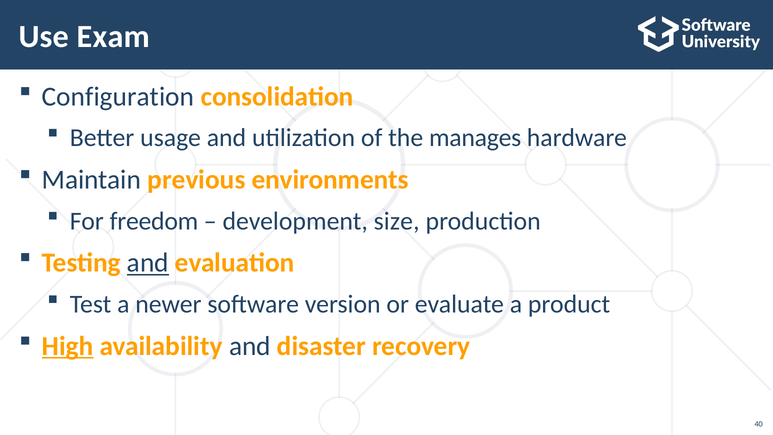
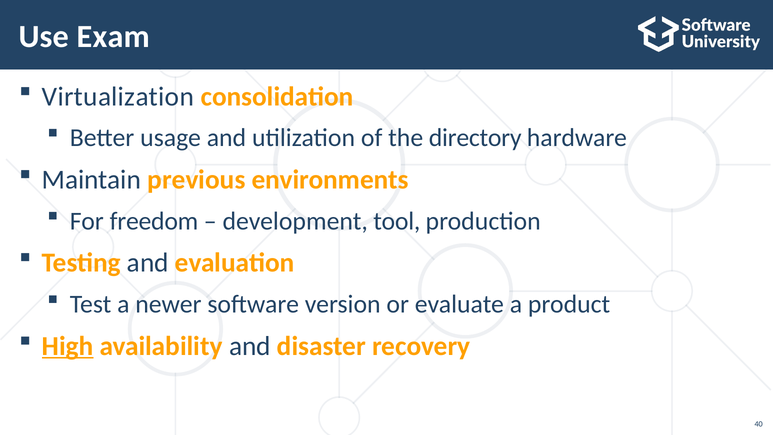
Configuration: Configuration -> Virtualization (118, 96)
manages: manages -> directory (475, 138)
size: size -> tool (397, 221)
and underline: present -> none (148, 263)
